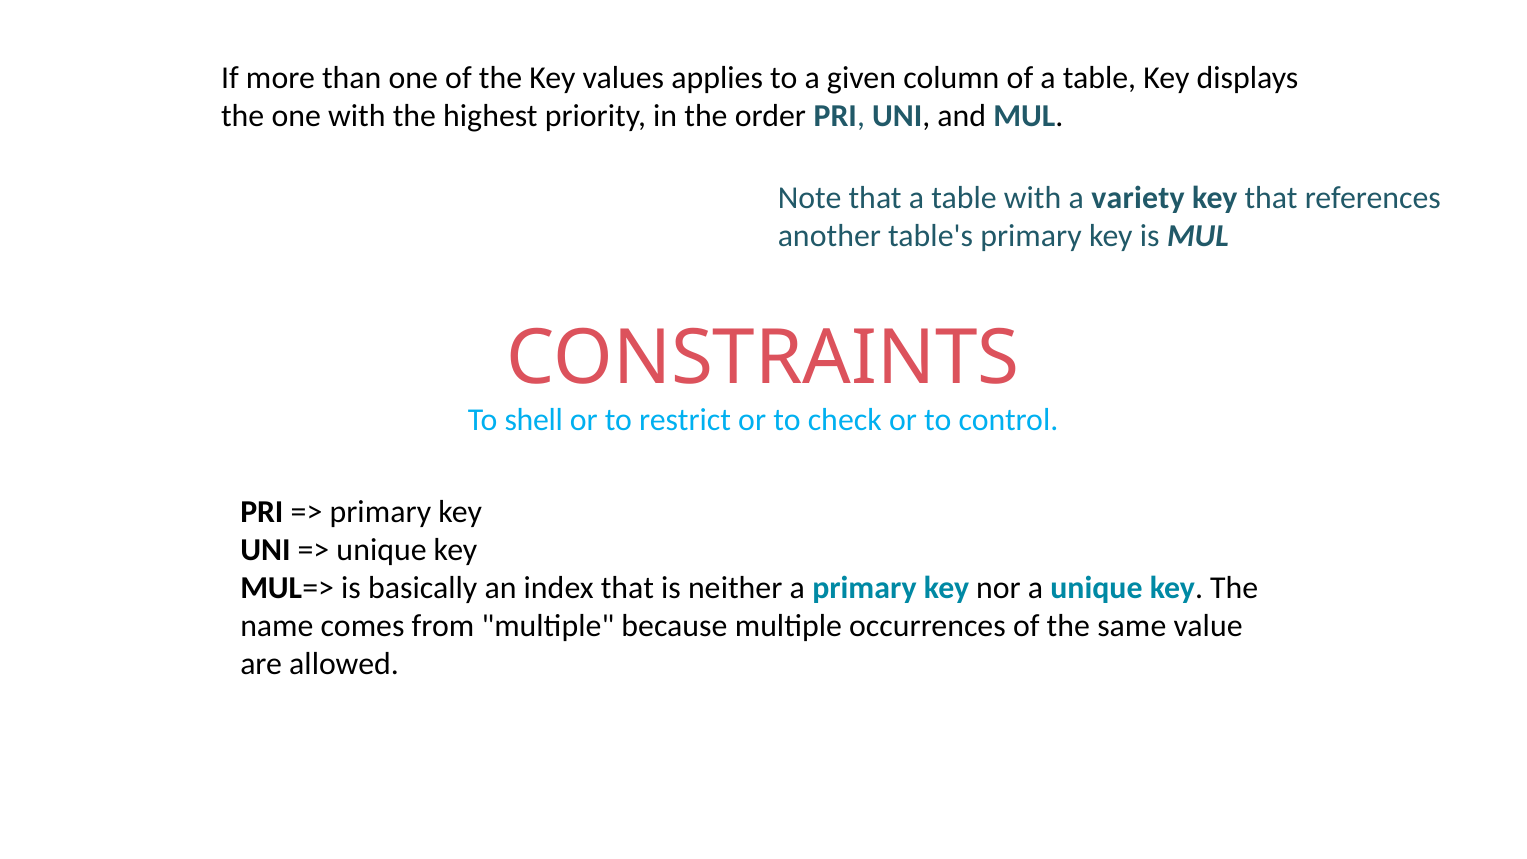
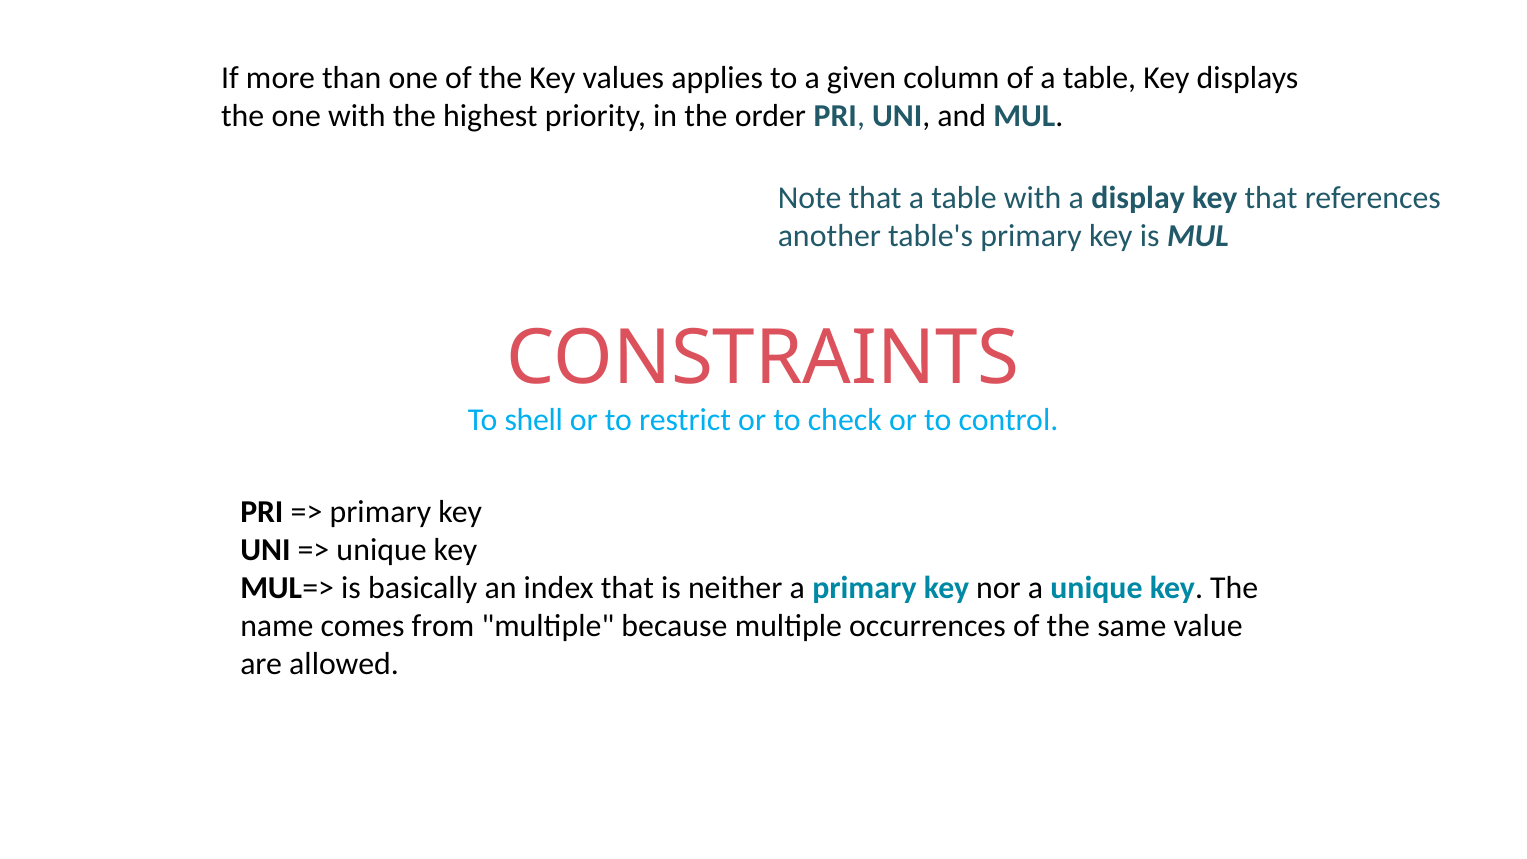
variety: variety -> display (1138, 198)
